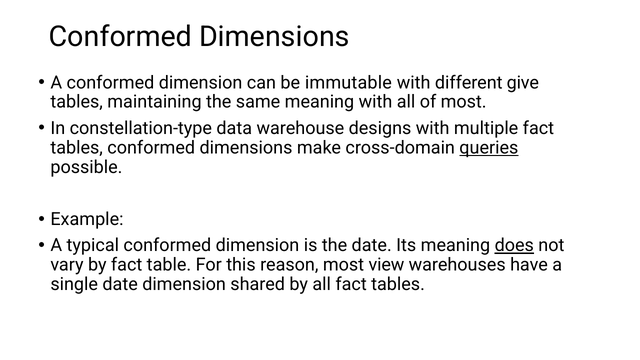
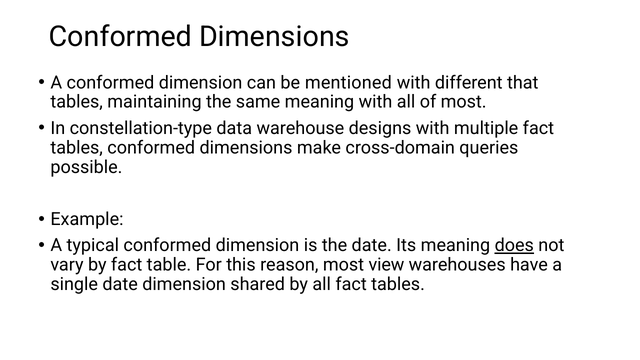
immutable: immutable -> mentioned (348, 83)
give: give -> that (523, 83)
queries underline: present -> none (489, 148)
